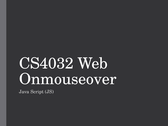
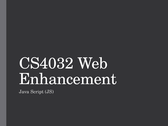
Onmouseover: Onmouseover -> Enhancement (68, 79)
